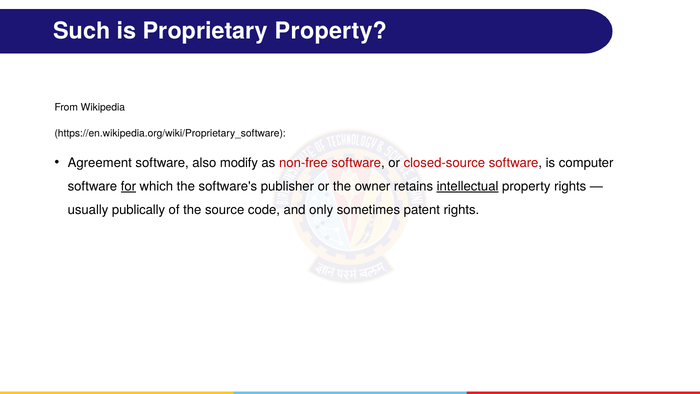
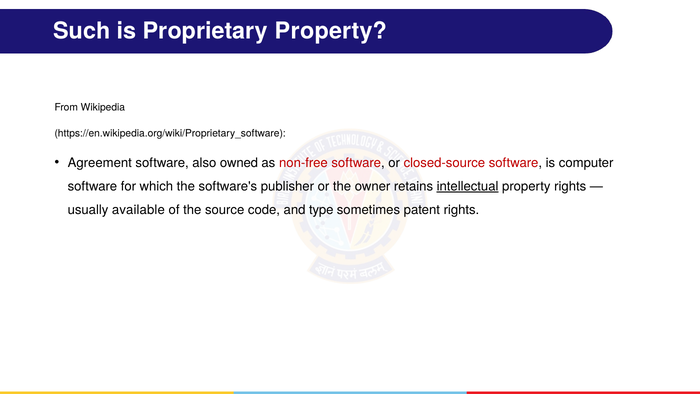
modify: modify -> owned (239, 163)
for underline: present -> none (128, 186)
publically: publically -> available (138, 210)
only: only -> type (321, 210)
